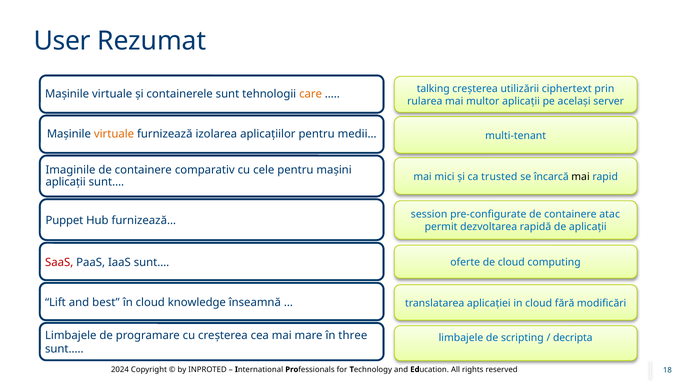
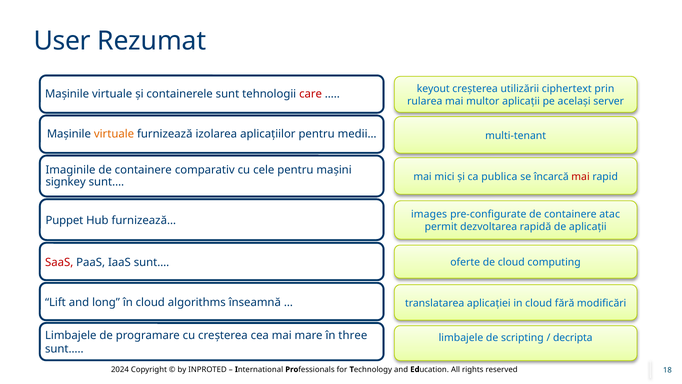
talking: talking -> keyout (433, 89)
care colour: orange -> red (311, 94)
trusted: trusted -> publica (499, 176)
mai colour: black -> red (581, 176)
aplicații: aplicații -> signkey (66, 182)
session: session -> images (429, 214)
best: best -> long (106, 302)
knowledge: knowledge -> algorithms (197, 302)
